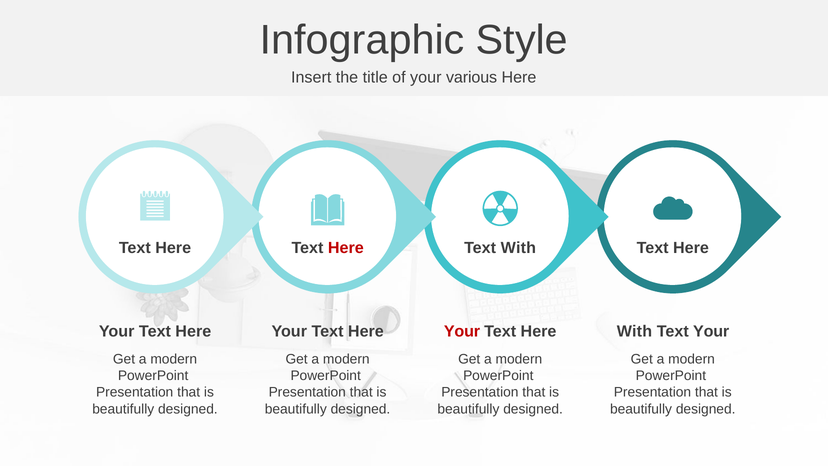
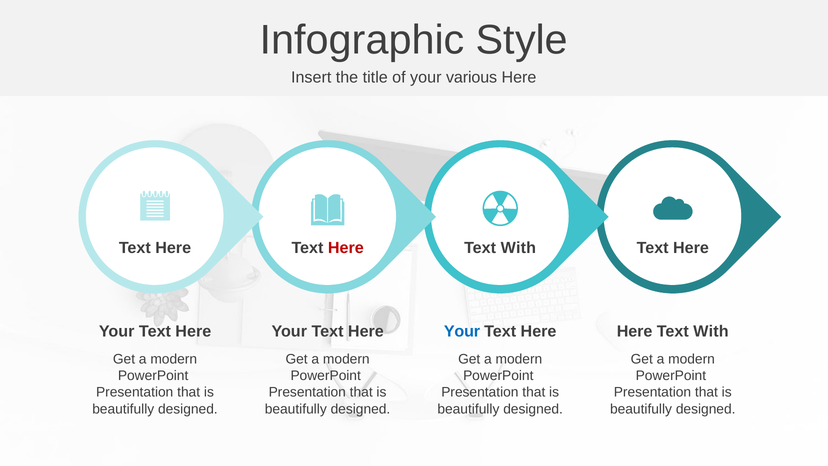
Your colour: red -> blue (462, 331)
With: With -> Here (635, 331)
Your: Your -> With (711, 331)
